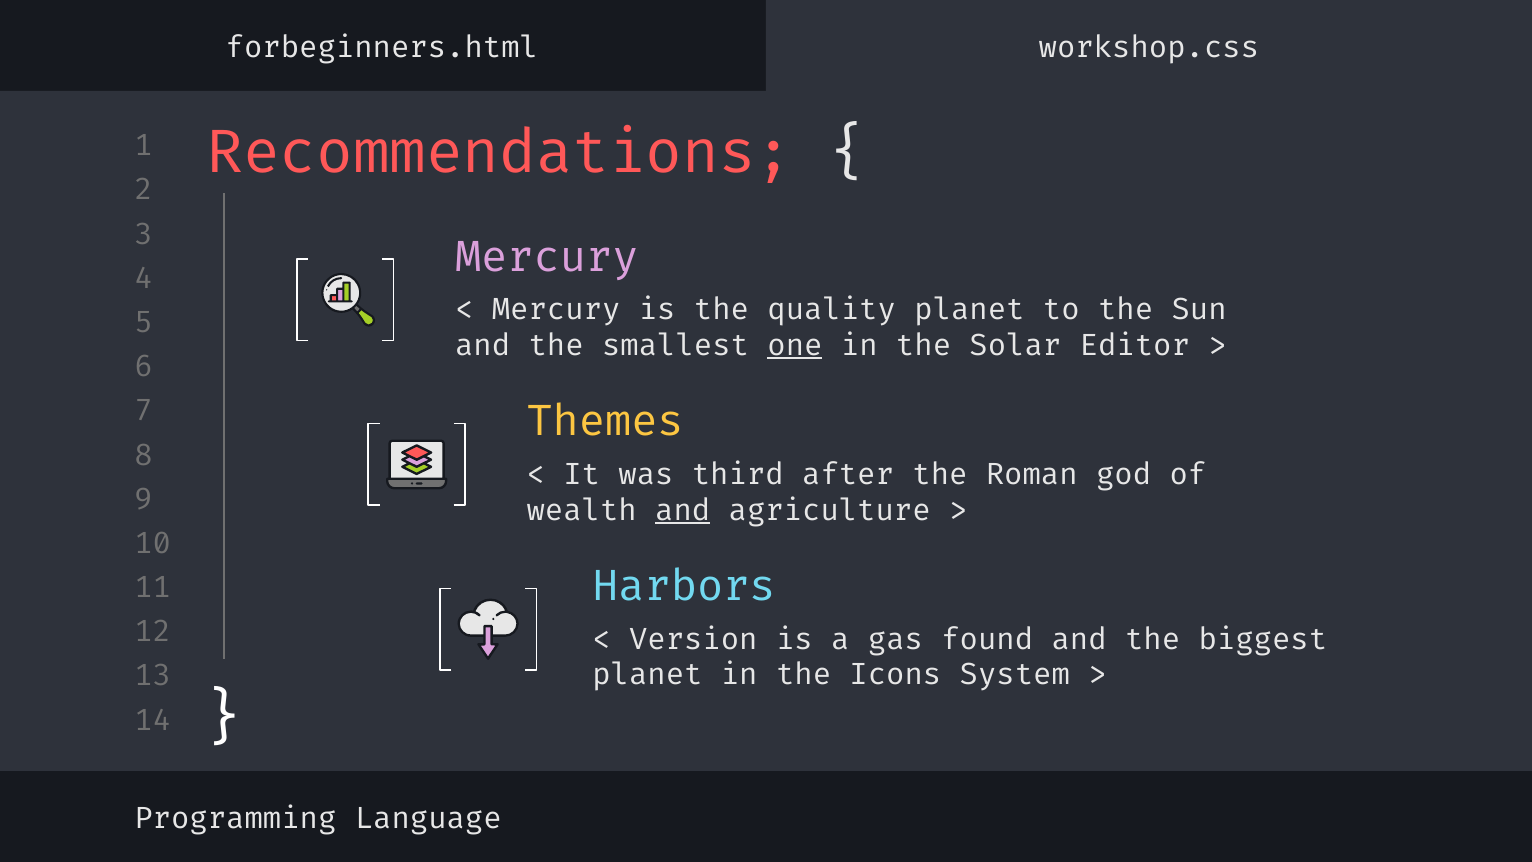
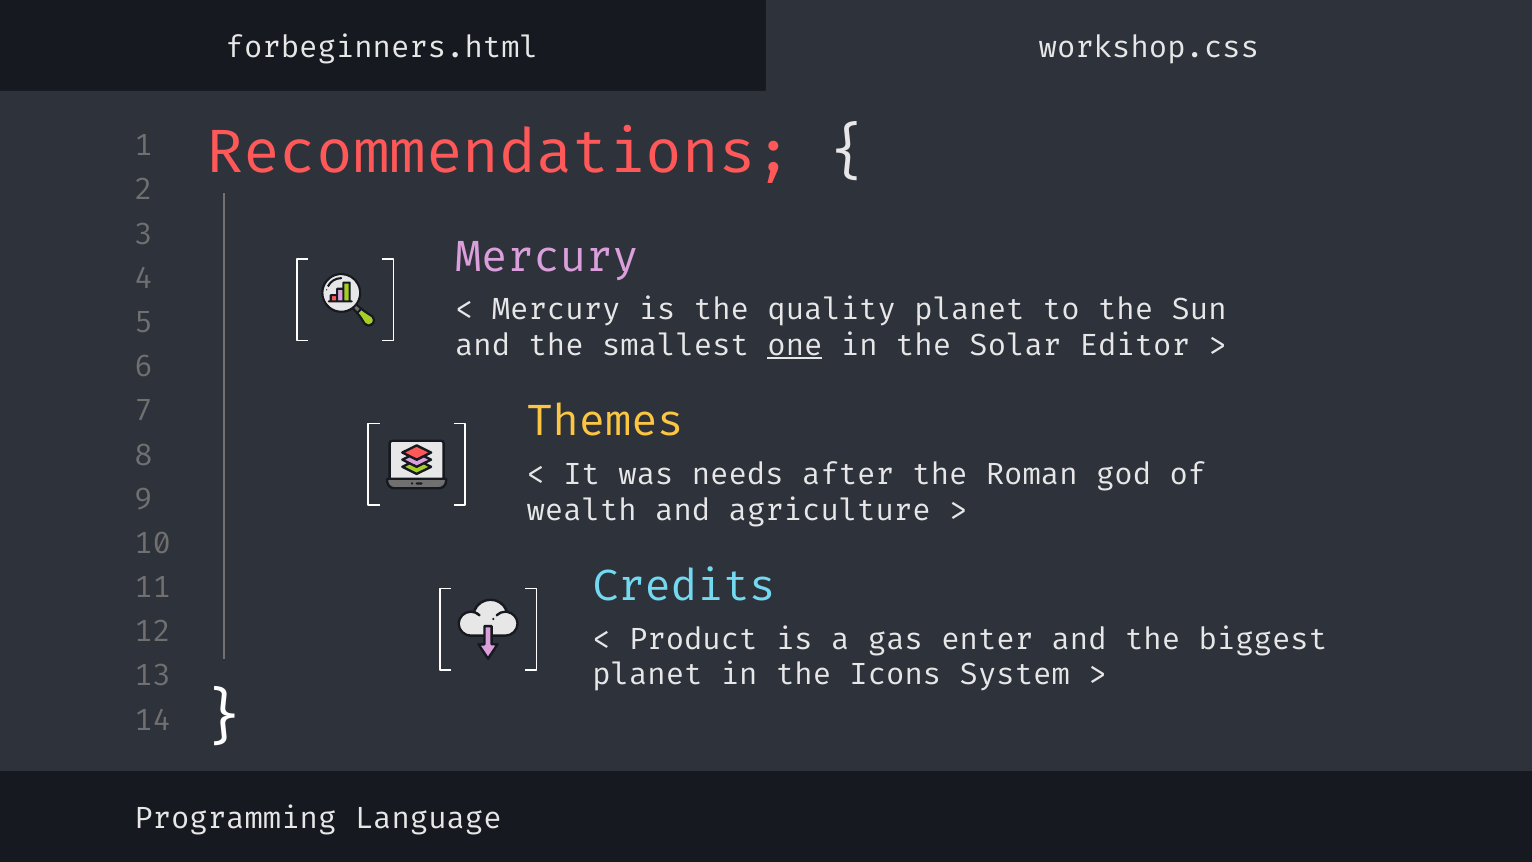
third: third -> needs (738, 474)
and underline: present -> none (683, 510)
Harbors: Harbors -> Credits (684, 586)
Version: Version -> Product (693, 639)
found: found -> enter (987, 639)
